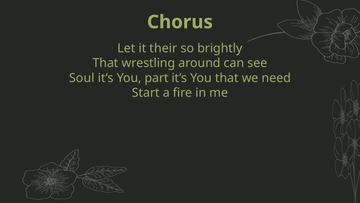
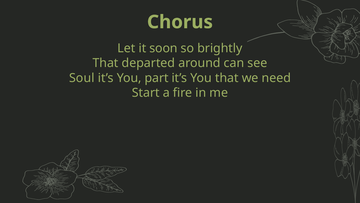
their: their -> soon (164, 48)
wrestling: wrestling -> departed (148, 63)
